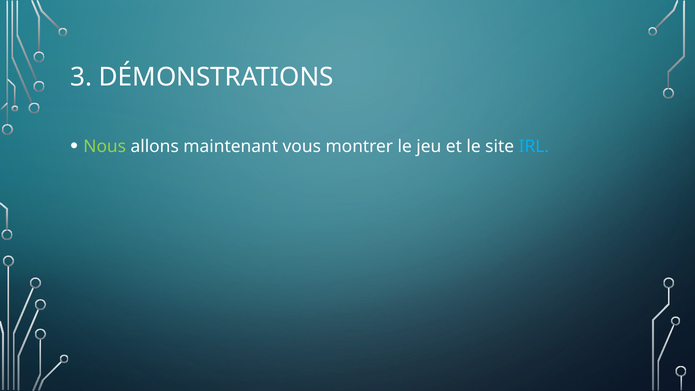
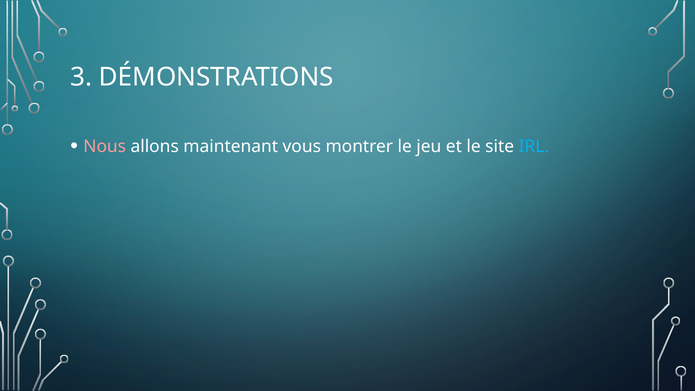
Nous colour: light green -> pink (105, 147)
